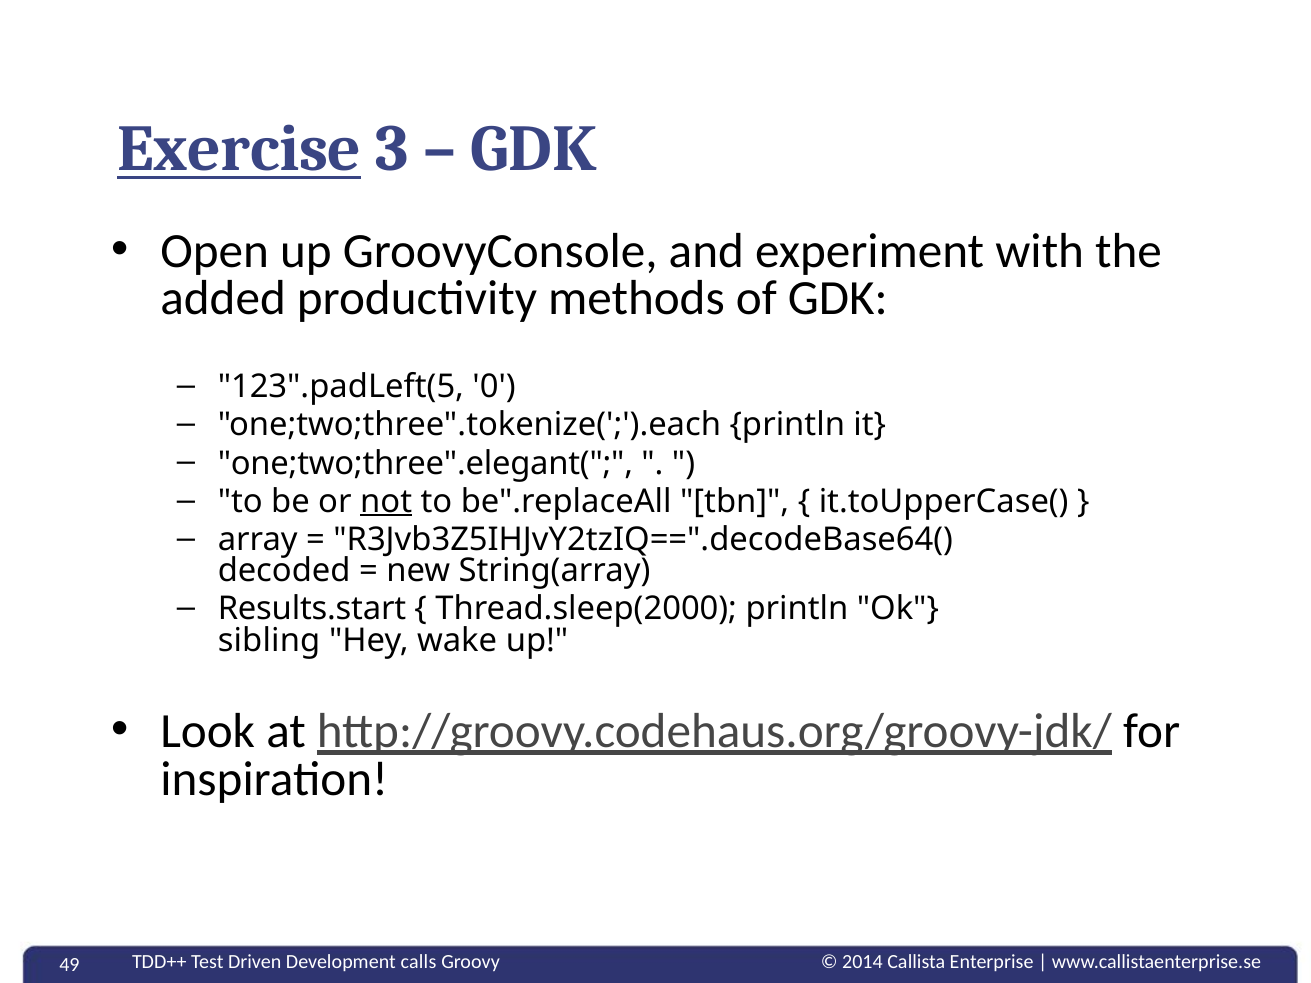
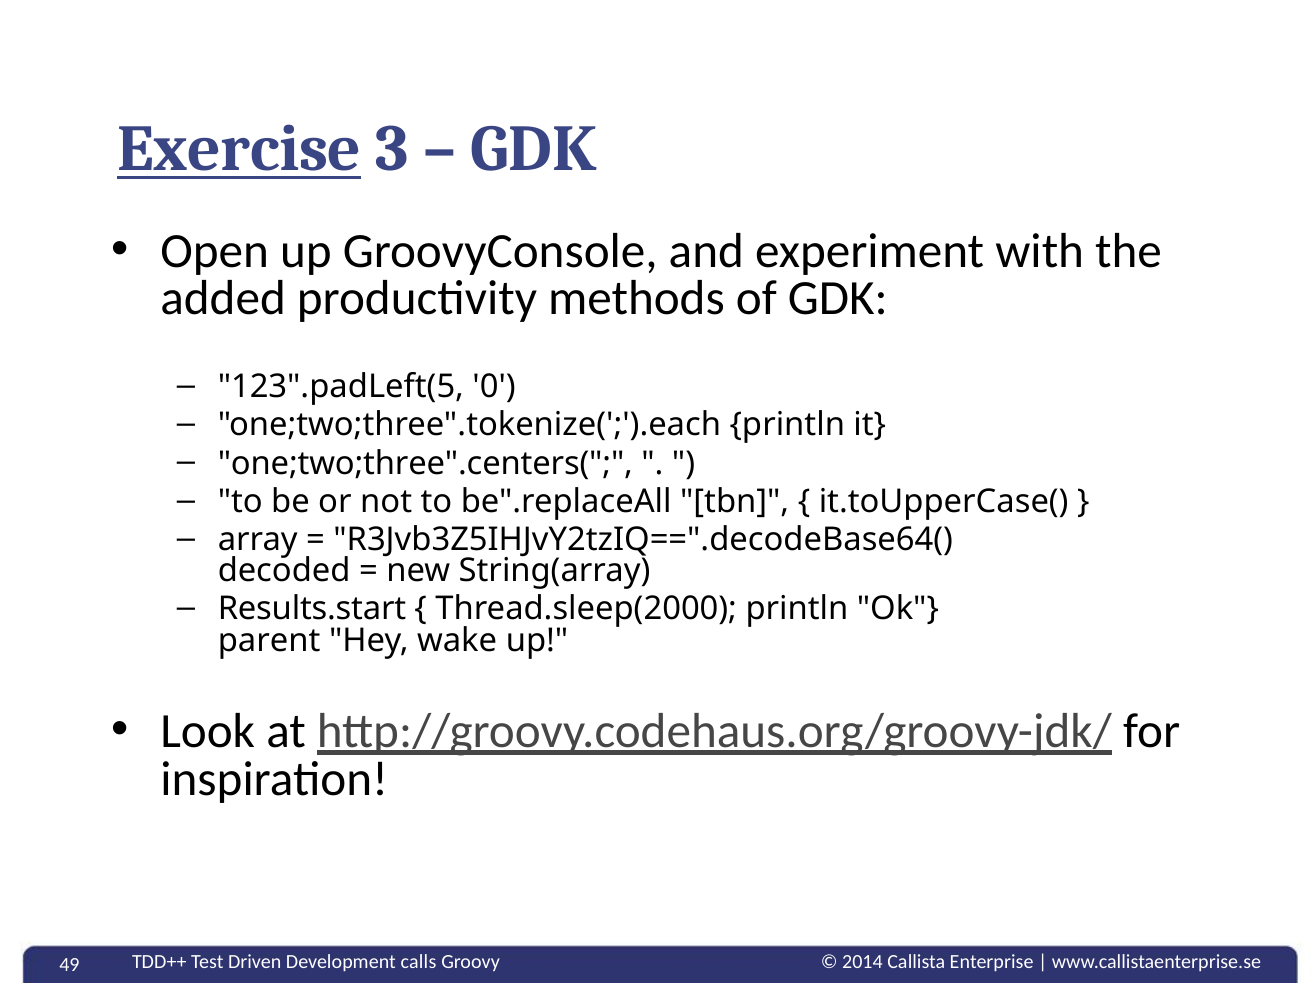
one;two;three".elegant(: one;two;three".elegant( -> one;two;three".centers( (425, 463)
not underline: present -> none (386, 501)
sibling: sibling -> parent (269, 640)
